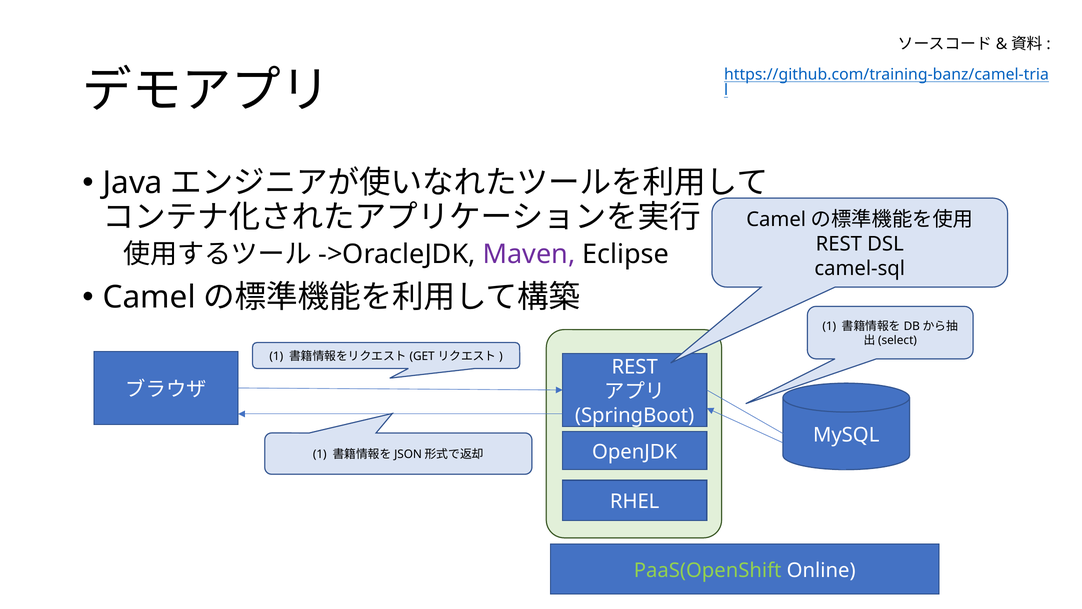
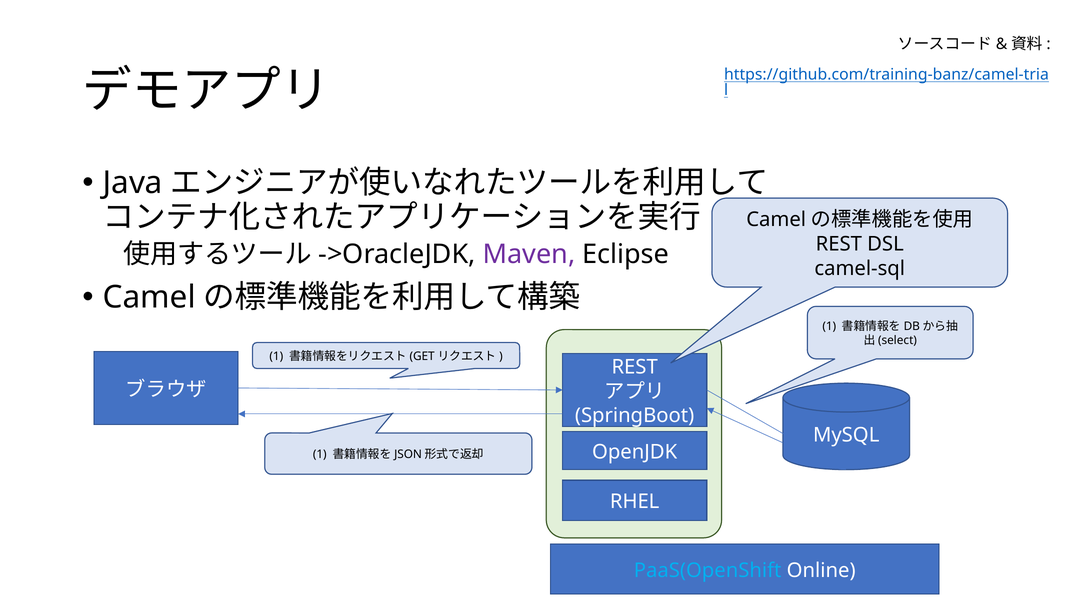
PaaS(OpenShift colour: light green -> light blue (708, 570)
